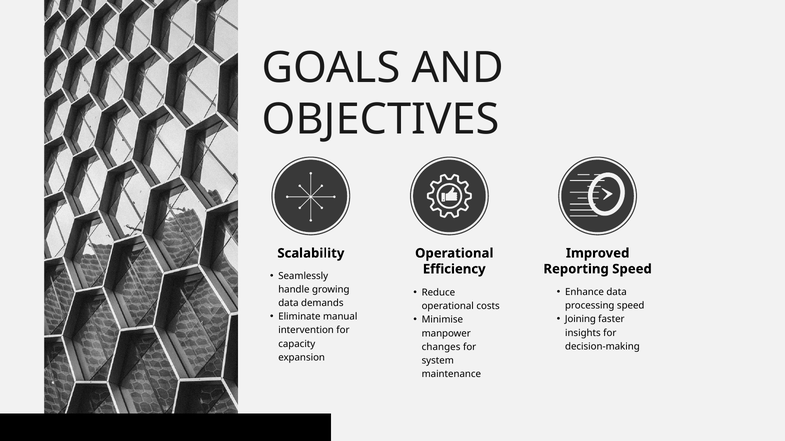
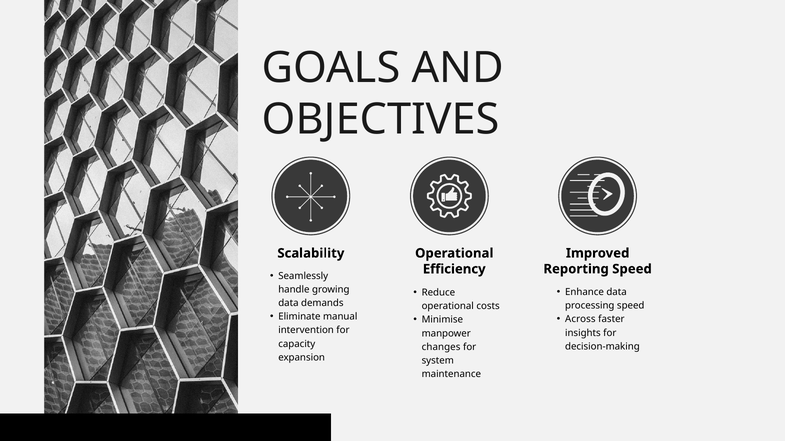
Joining: Joining -> Across (580, 320)
